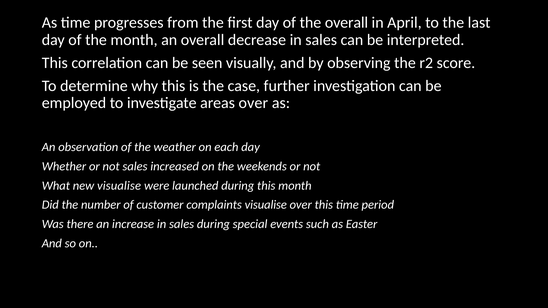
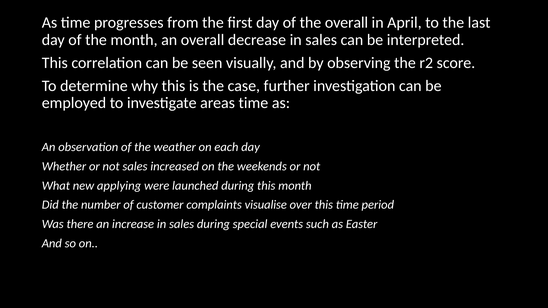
areas over: over -> time (253, 103)
new visualise: visualise -> applying (119, 186)
